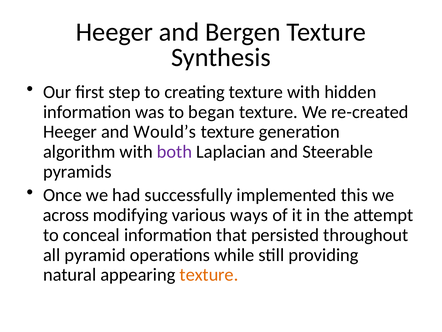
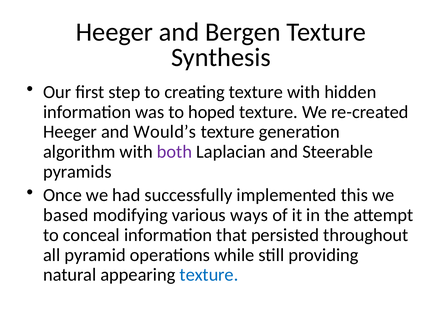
began: began -> hoped (212, 112)
across: across -> based (66, 215)
texture colour: orange -> blue (209, 274)
